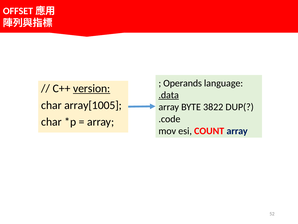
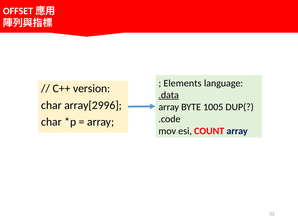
Operands: Operands -> Elements (182, 83)
version underline: present -> none (92, 88)
array[1005: array[1005 -> array[2996 (93, 105)
3822: 3822 -> 1005 (213, 107)
